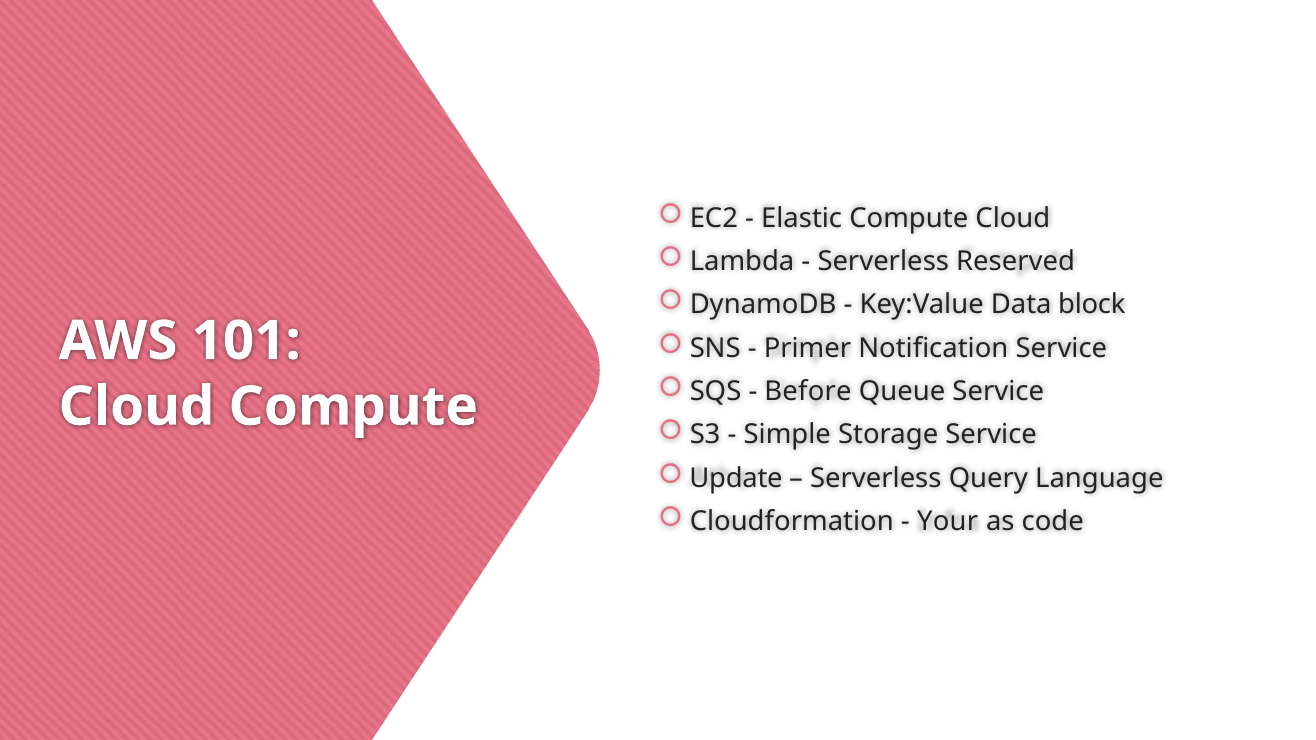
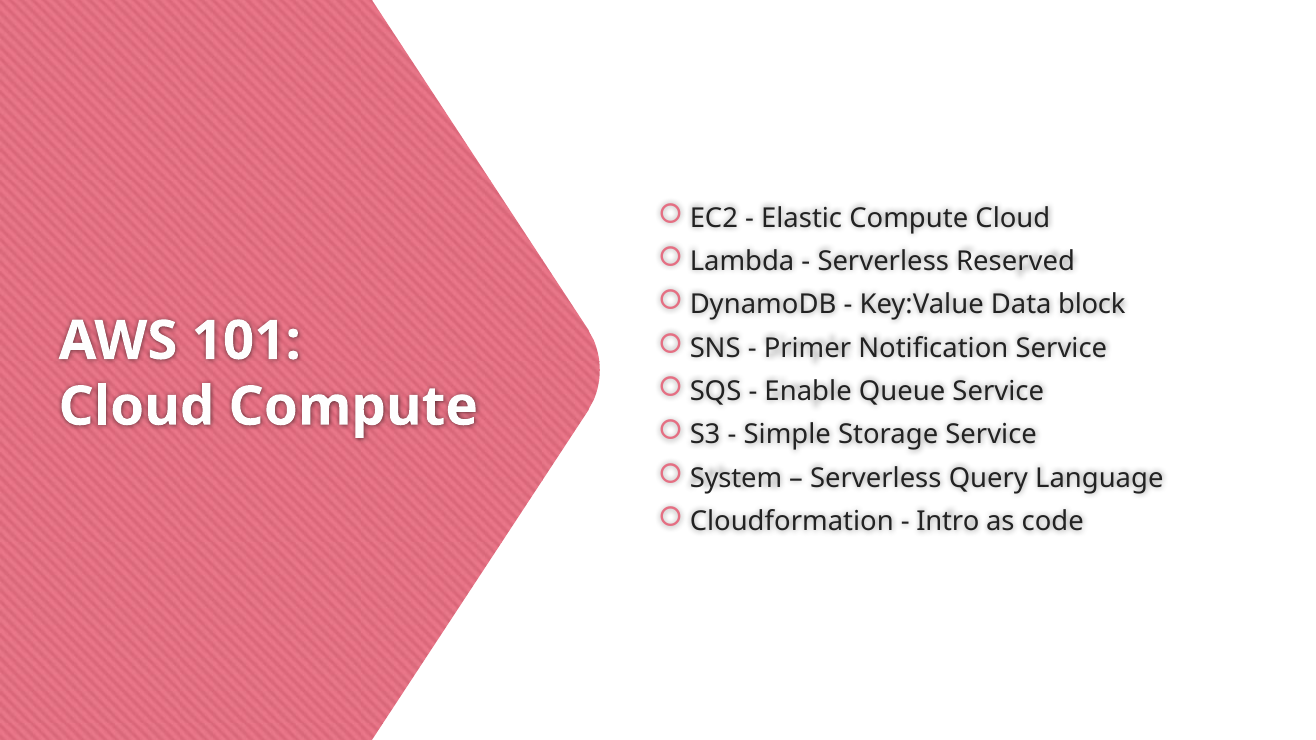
Before: Before -> Enable (808, 392)
Update: Update -> System (736, 478)
Your: Your -> Intro (948, 522)
